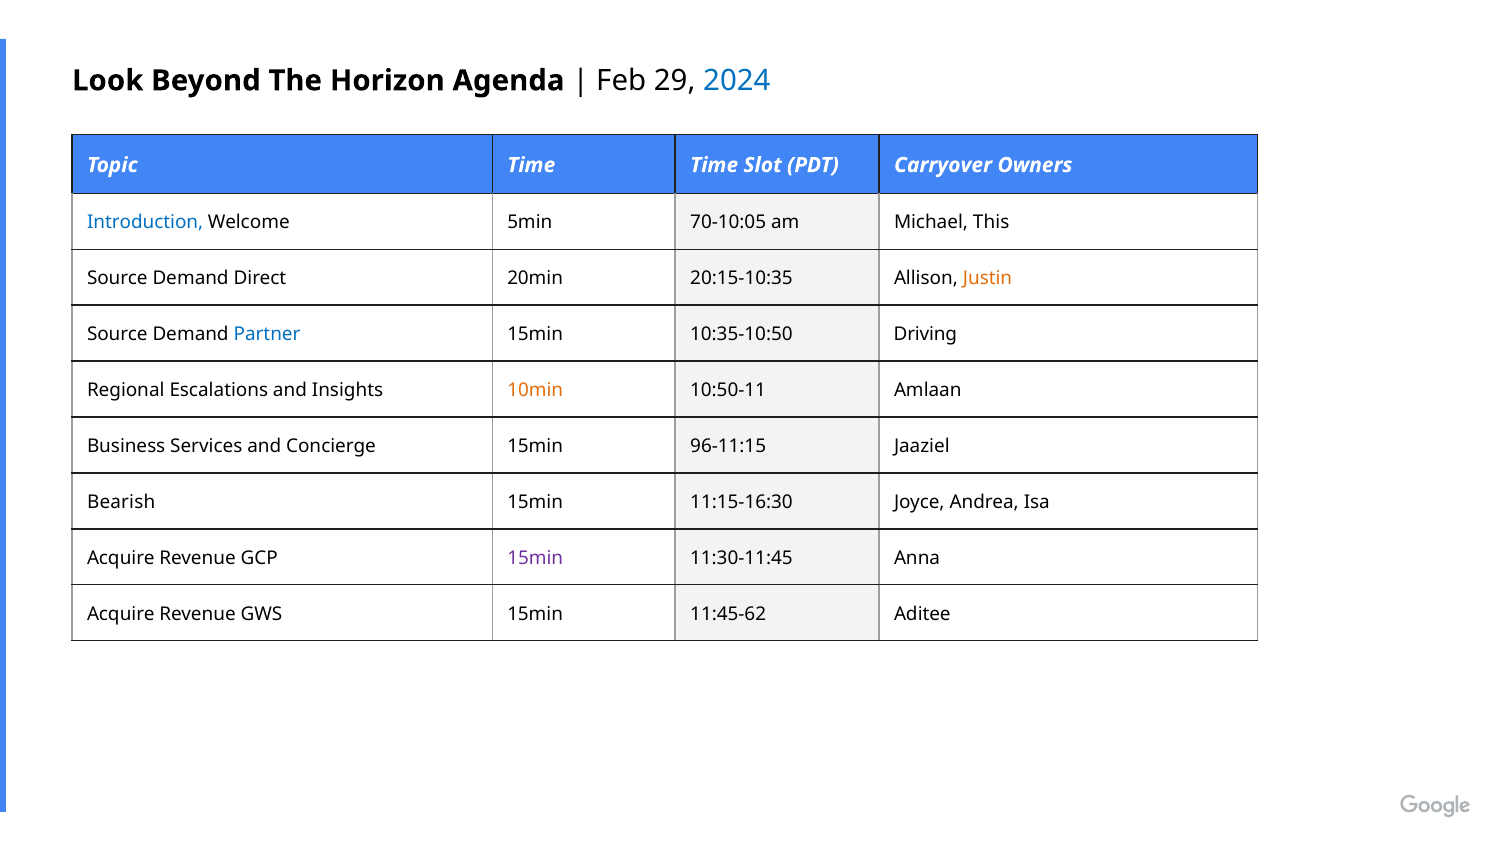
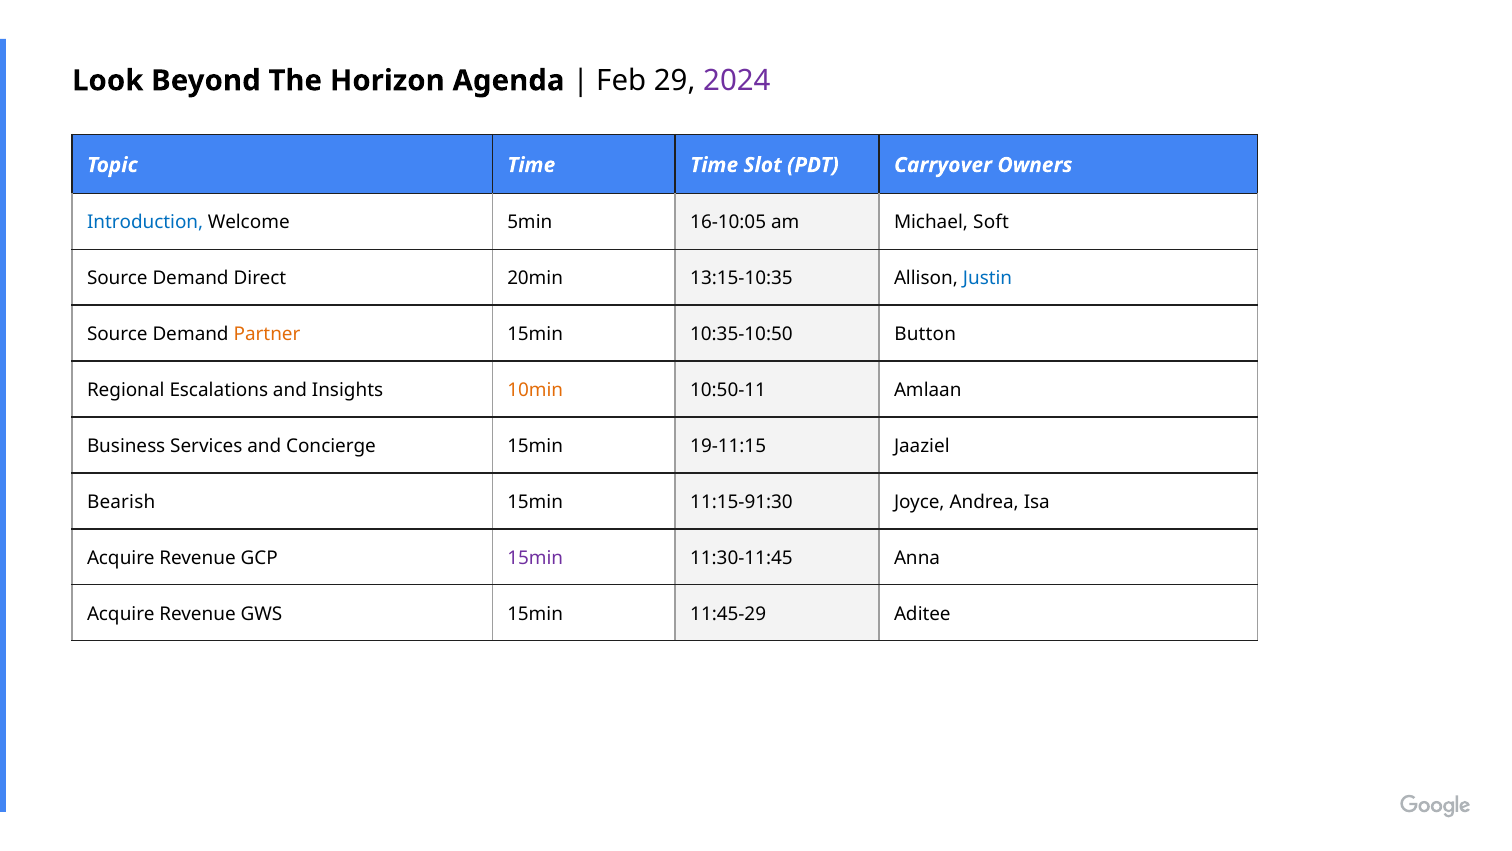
2024 colour: blue -> purple (737, 81)
70-10:05: 70-10:05 -> 16-10:05 (728, 222)
This: This -> Soft (991, 222)
20:15-10:35: 20:15-10:35 -> 13:15-10:35 (742, 278)
Justin colour: orange -> blue (988, 278)
Partner colour: blue -> orange (267, 334)
Driving: Driving -> Button (925, 334)
96-11:15: 96-11:15 -> 19-11:15 (728, 446)
11:15-16:30: 11:15-16:30 -> 11:15-91:30 (742, 502)
11:45-62: 11:45-62 -> 11:45-29 (728, 613)
